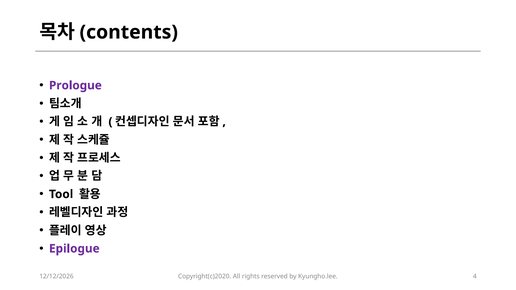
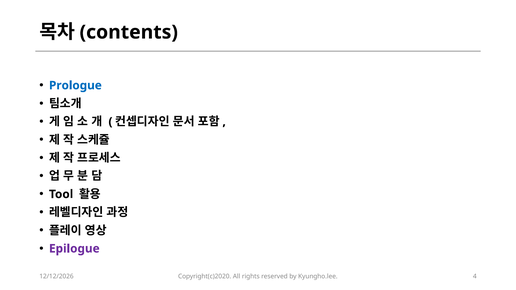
Prologue colour: purple -> blue (75, 86)
